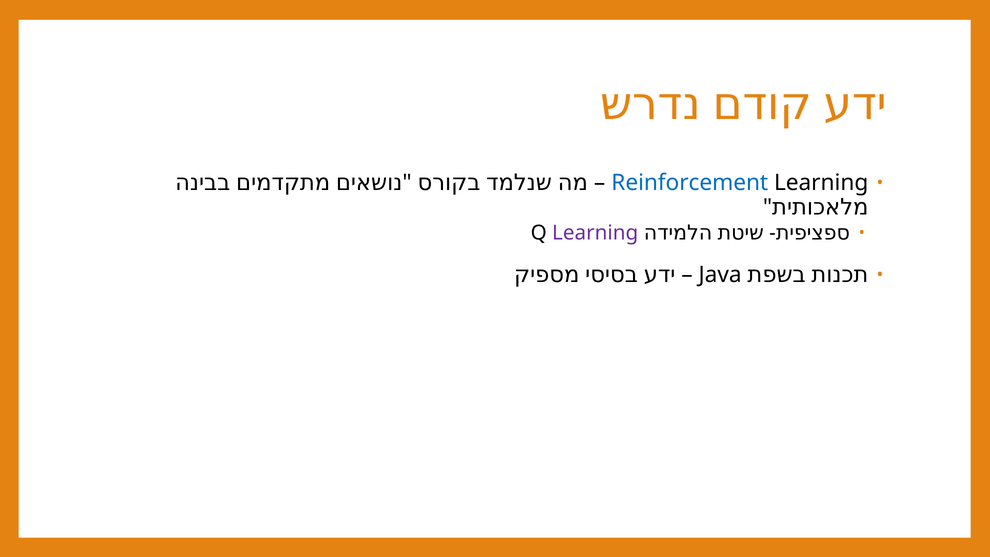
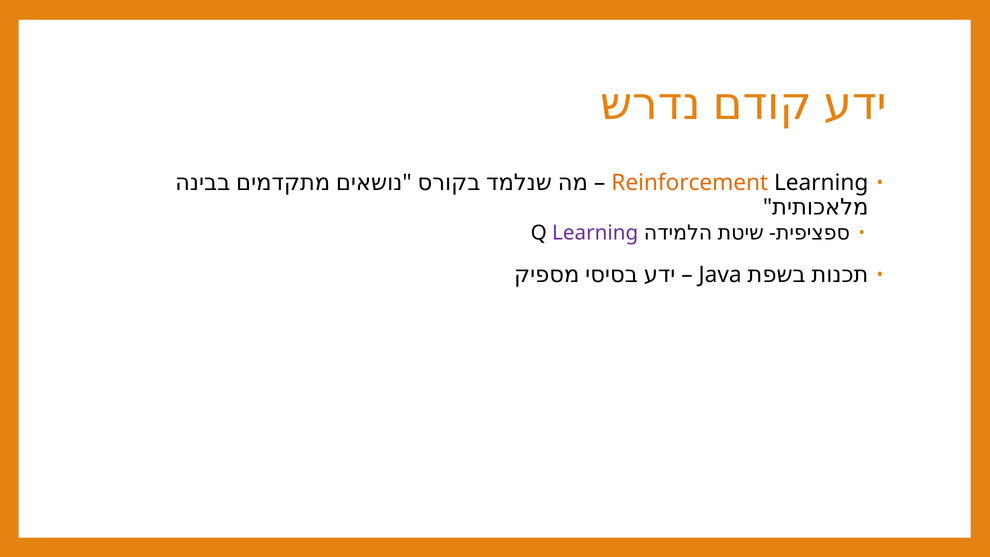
Reinforcement colour: blue -> orange (690, 183)
